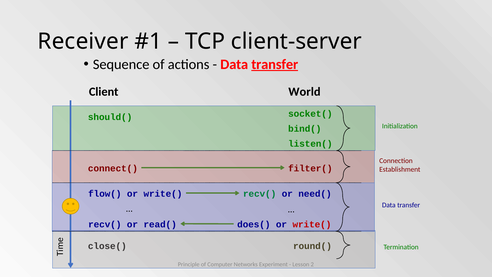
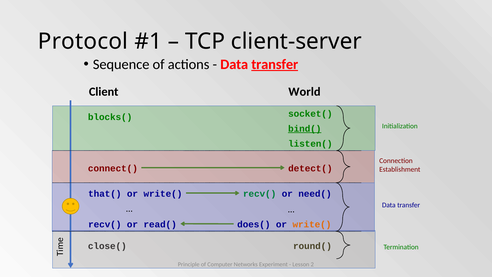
Receiver: Receiver -> Protocol (83, 41)
should(: should( -> blocks( (110, 117)
bind( underline: none -> present (305, 129)
filter(: filter( -> detect( (310, 168)
flow(: flow( -> that( (105, 194)
write( colour: red -> orange (312, 224)
